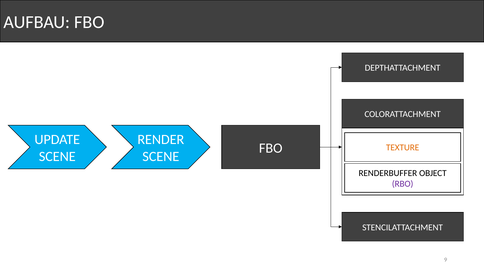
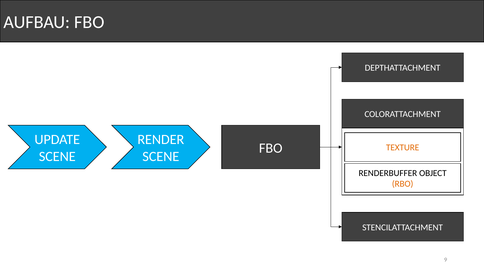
RBO colour: purple -> orange (403, 184)
